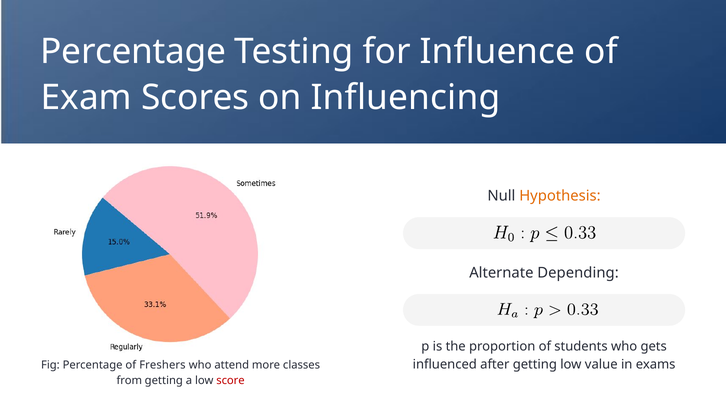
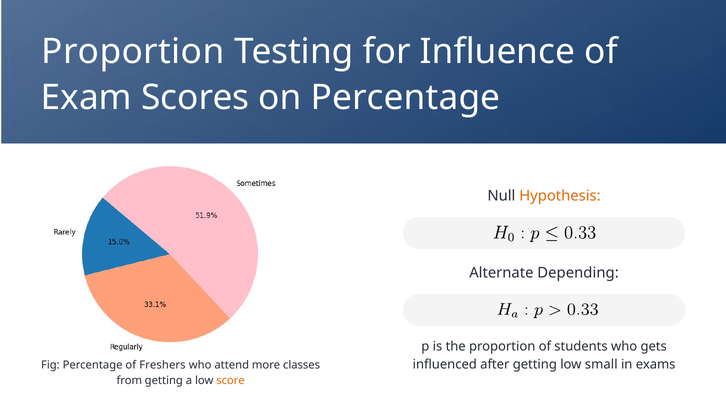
Percentage: Percentage -> Proportion (133, 52)
on Influencing: Influencing -> Percentage (405, 98)
value: value -> small (601, 365)
score colour: red -> orange (230, 381)
